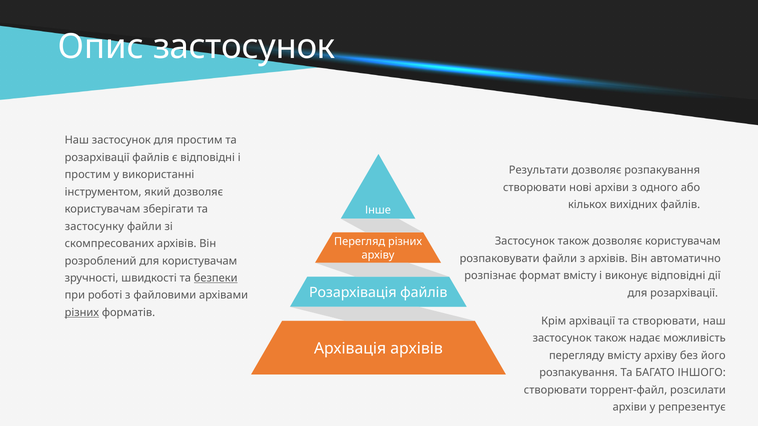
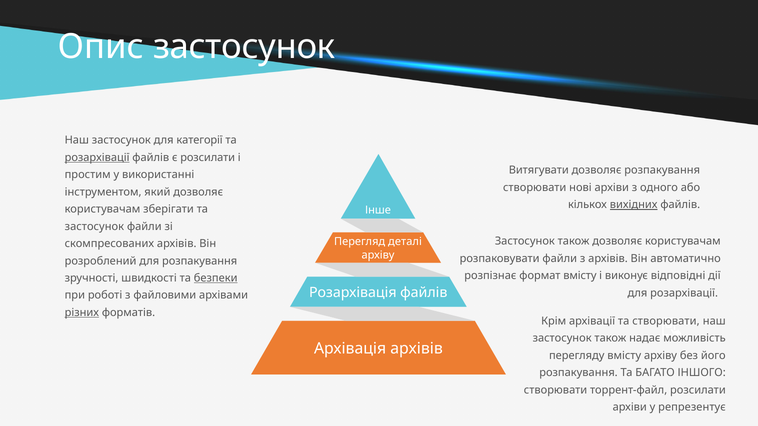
для простим: простим -> категорії (200, 140)
розархівації underline: none -> present (97, 158)
є відповідні: відповідні -> розсилати (208, 158)
Результати: Результати -> Витягувати (539, 170)
вихідних underline: none -> present (634, 205)
застосунку: застосунку -> застосунок (94, 227)
Перегляд різних: різних -> деталі (405, 242)
для користувачам: користувачам -> розпакування (200, 261)
